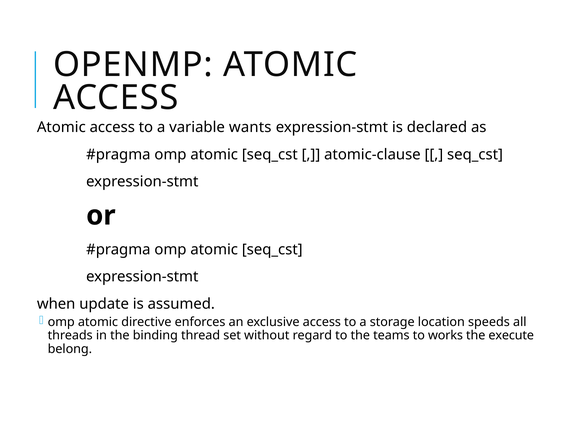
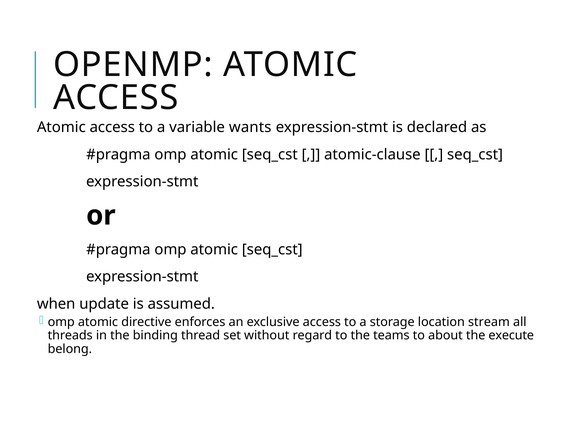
speeds: speeds -> stream (489, 322)
works: works -> about (445, 335)
